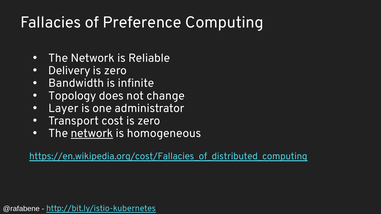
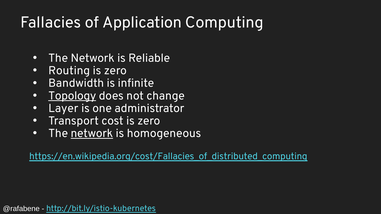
Preference: Preference -> Application (142, 23)
Delivery: Delivery -> Routing (69, 71)
Topology underline: none -> present (72, 96)
